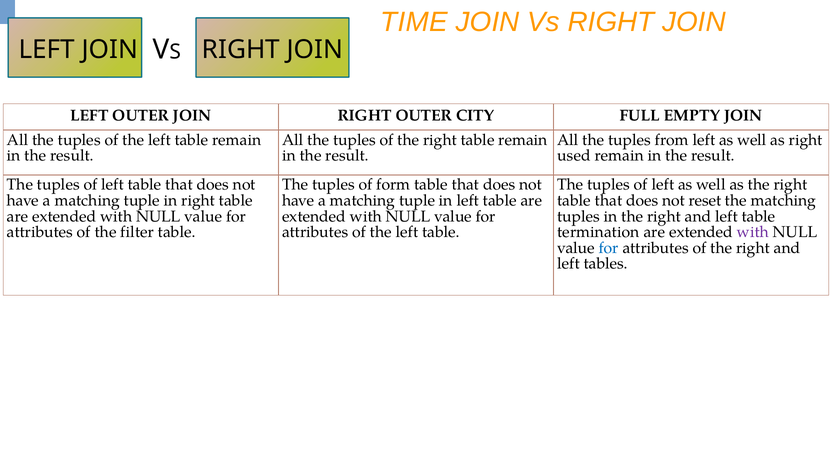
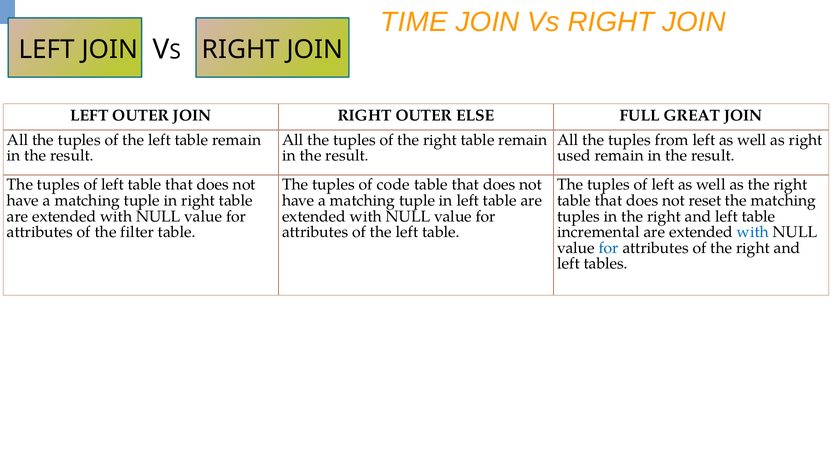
CITY: CITY -> ELSE (475, 115)
EMPTY: EMPTY -> GREAT (692, 115)
form: form -> code (393, 185)
termination: termination -> incremental (598, 232)
with colour: purple -> blue (753, 232)
